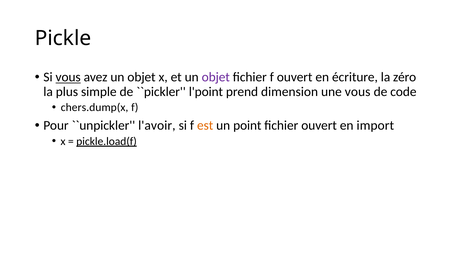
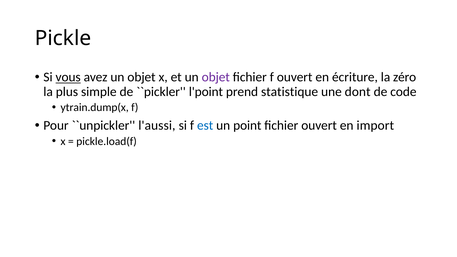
dimension: dimension -> statistique (290, 92)
une vous: vous -> dont (358, 92)
chers.dump(x: chers.dump(x -> ytrain.dump(x (95, 107)
l'avoir: l'avoir -> l'aussi (157, 126)
est colour: orange -> blue (205, 126)
pickle.load(f underline: present -> none (107, 141)
